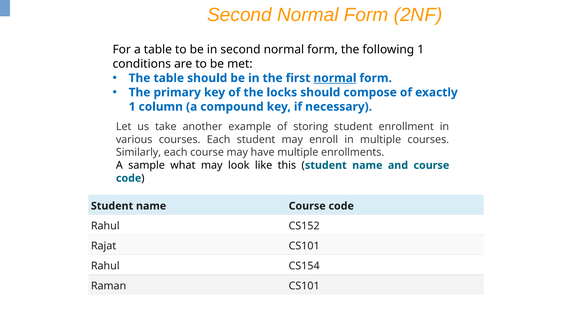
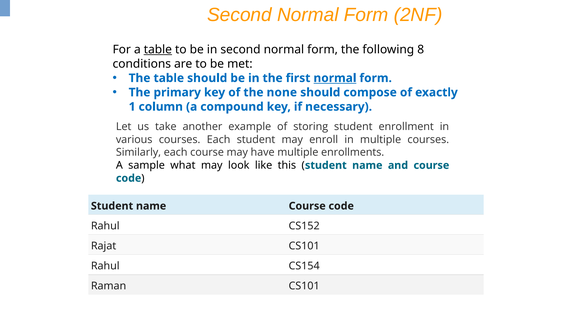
table underline: none -> present (158, 49)
following 1: 1 -> 8 (421, 49)
locks: locks -> none (282, 92)
